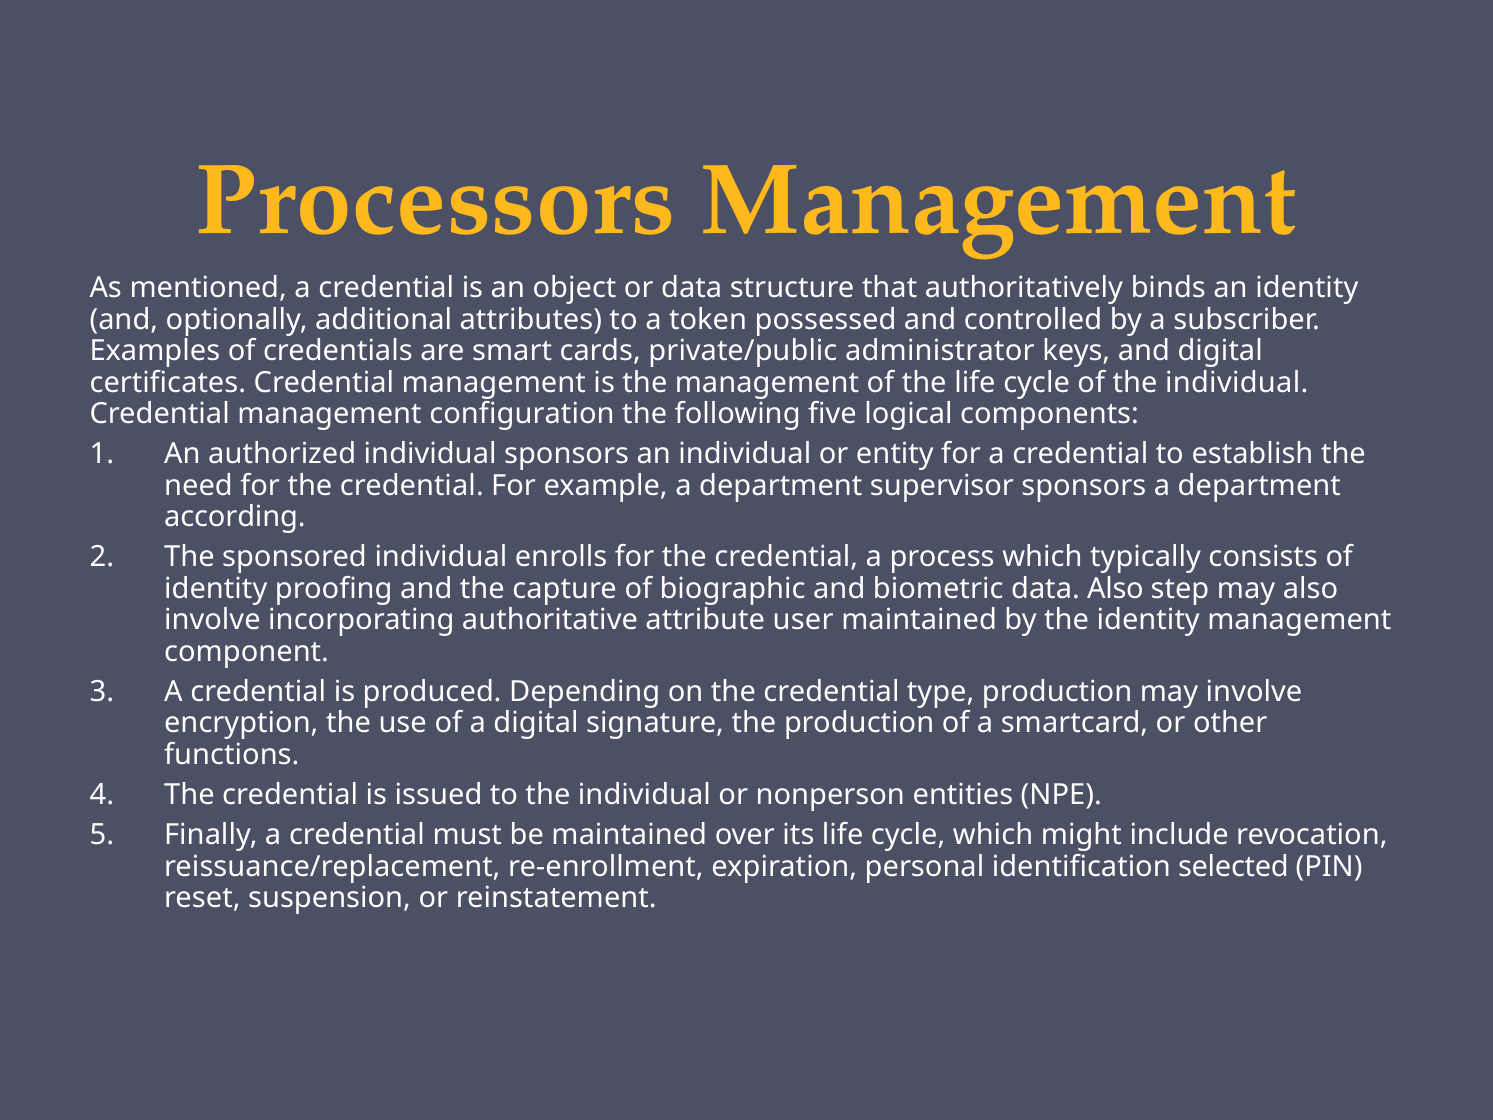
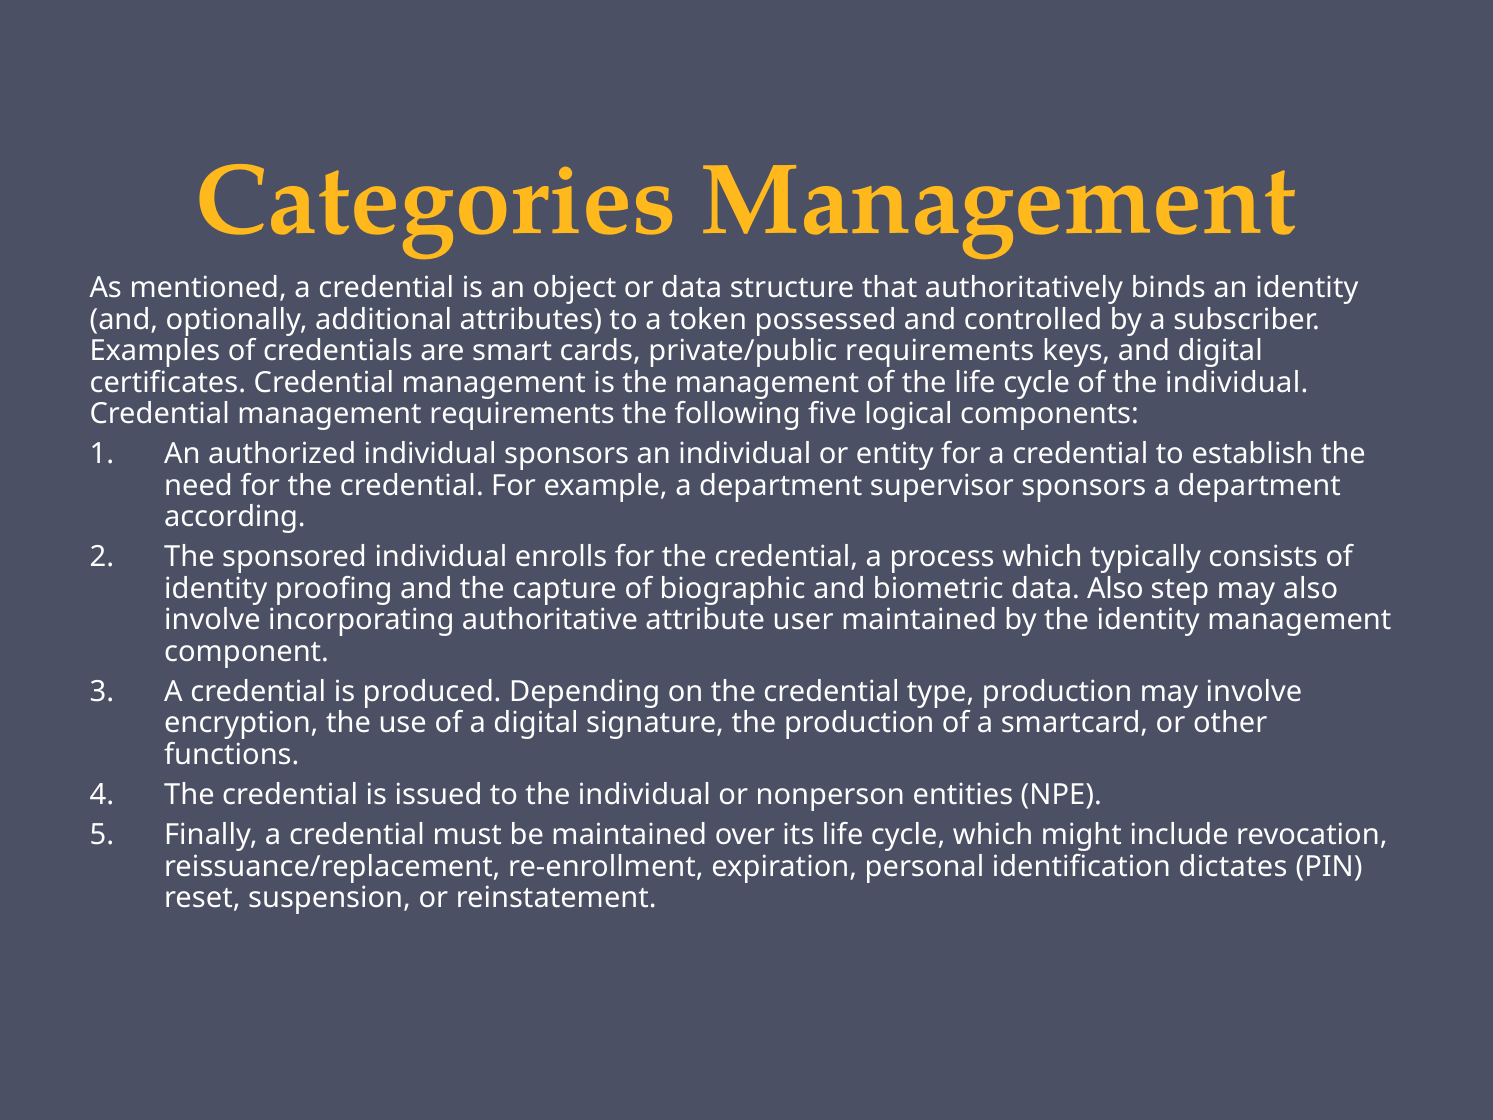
Processors: Processors -> Categories (436, 201)
private/public administrator: administrator -> requirements (940, 351)
management configuration: configuration -> requirements (522, 414)
selected: selected -> dictates (1233, 866)
